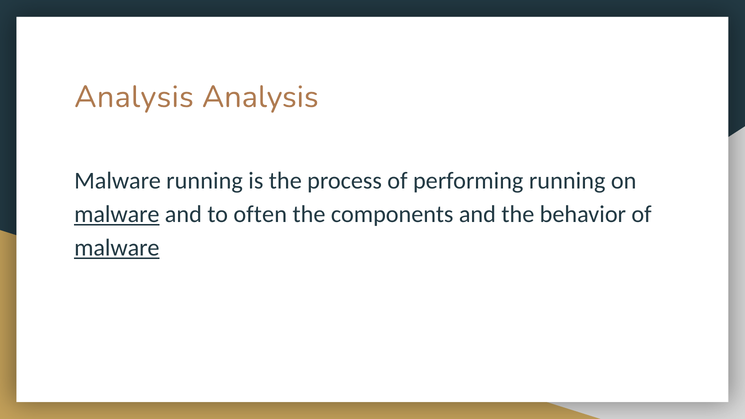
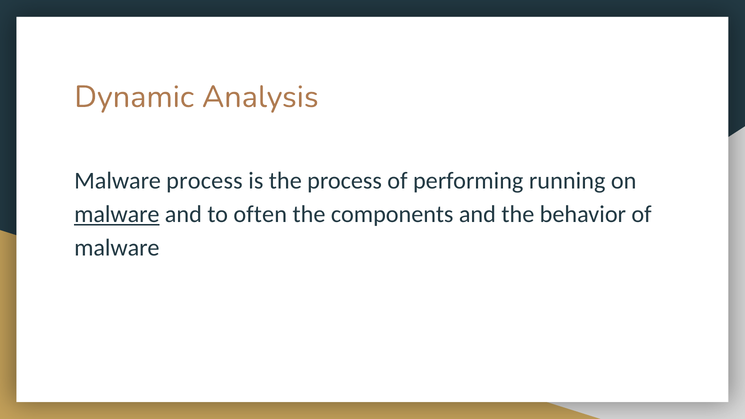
Analysis: Analysis -> Dynamic (134, 97)
Malware running: running -> process (204, 181)
malware underline: present -> none (117, 248)
